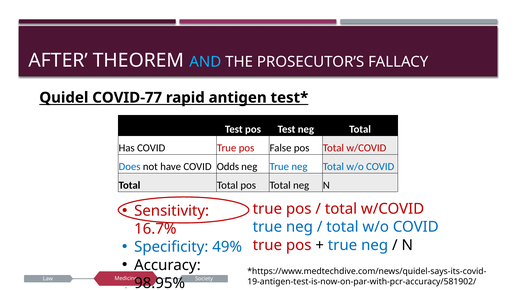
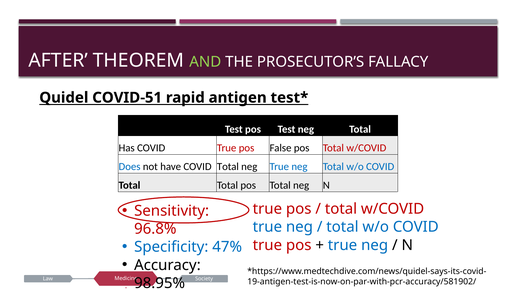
AND colour: light blue -> light green (205, 62)
COVID-77: COVID-77 -> COVID-51 (127, 98)
have COVID Odds: Odds -> Total (228, 167)
16.7%: 16.7% -> 96.8% (155, 229)
49%: 49% -> 47% (227, 247)
